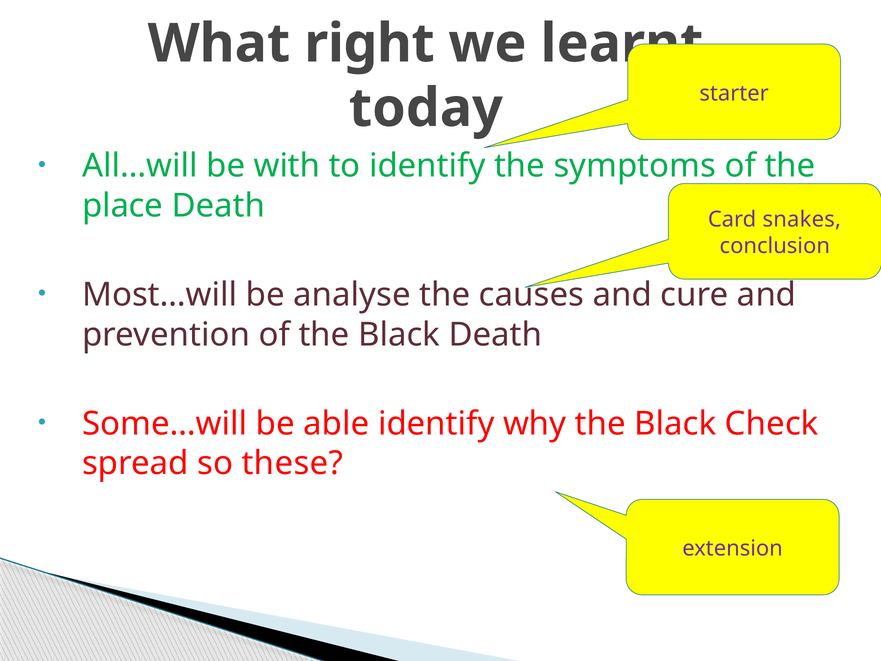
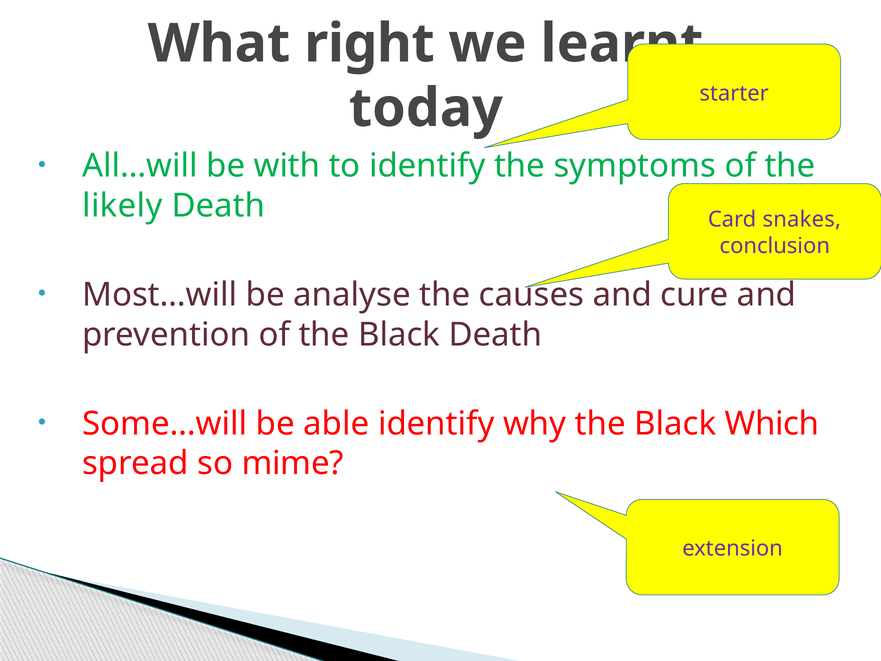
place: place -> likely (122, 206)
Check: Check -> Which (772, 424)
these: these -> mime (293, 463)
